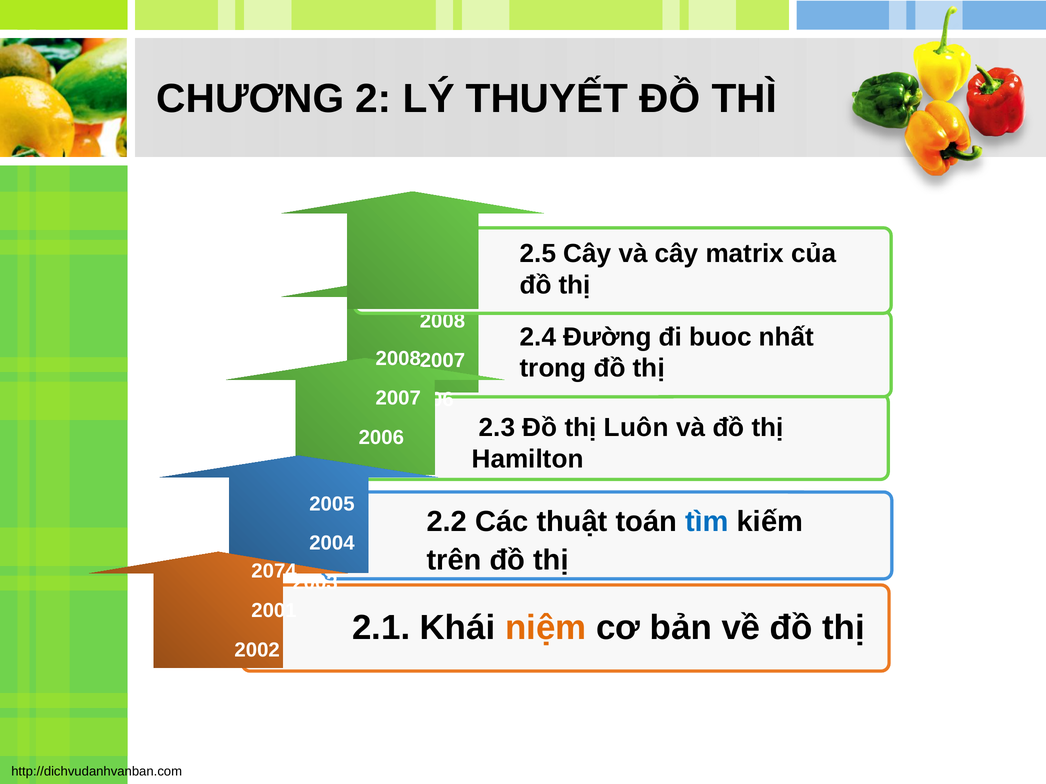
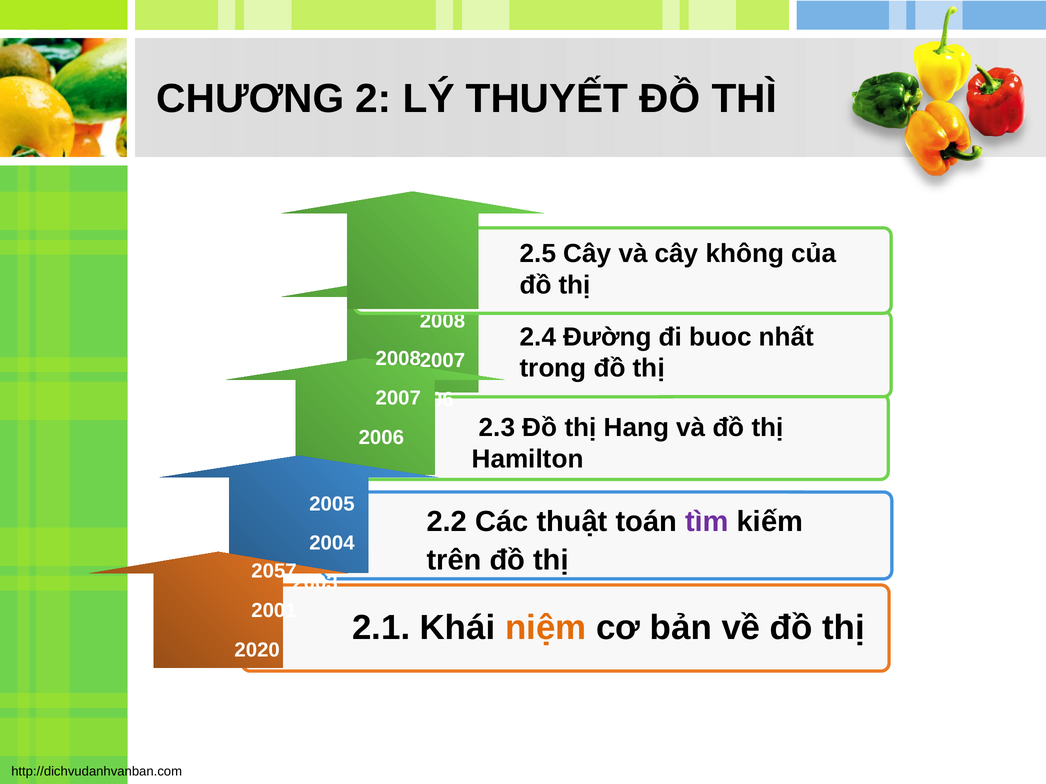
matrix: matrix -> không (745, 254)
Luôn: Luôn -> Hang (636, 428)
tìm colour: blue -> purple (707, 522)
2074: 2074 -> 2057 (274, 571)
2002: 2002 -> 2020 (257, 650)
